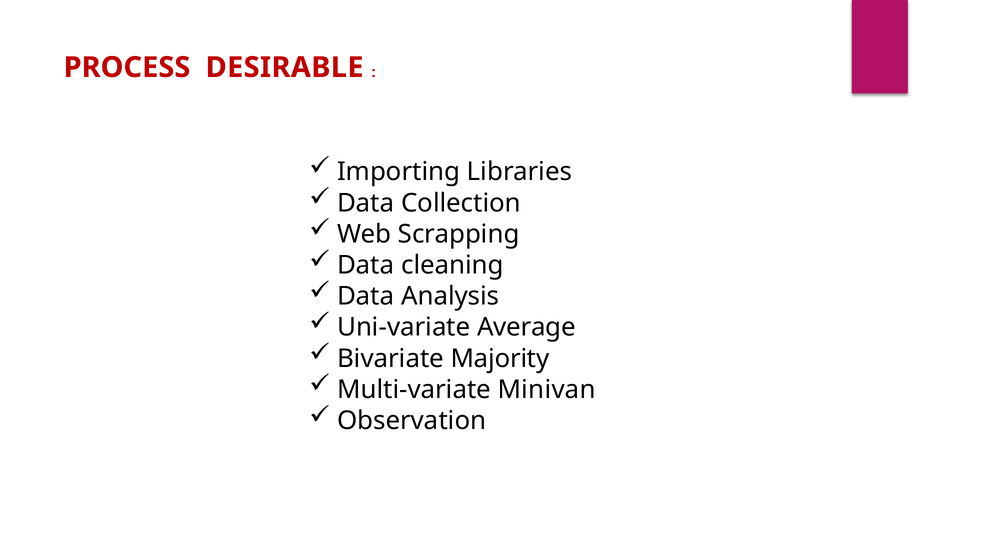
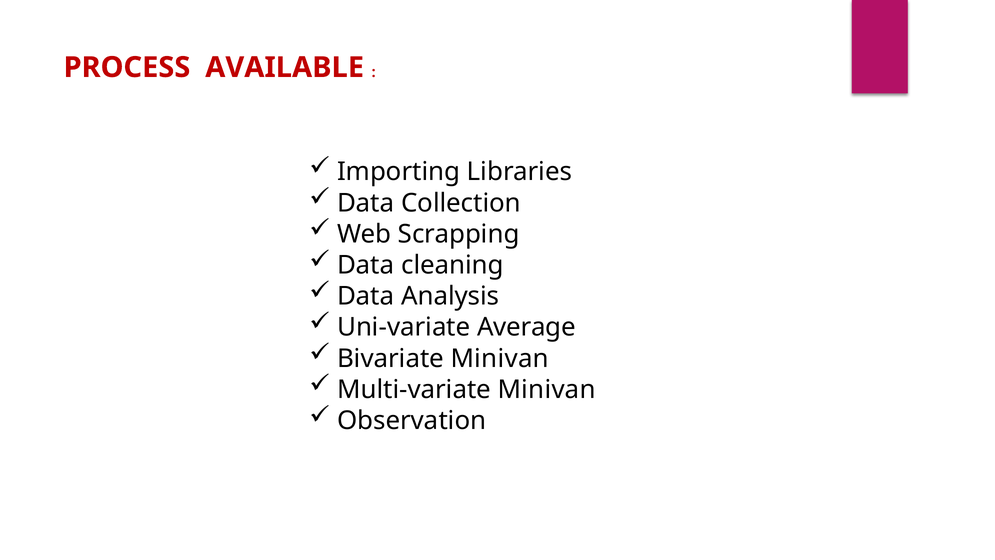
DESIRABLE: DESIRABLE -> AVAILABLE (285, 67)
Bivariate Majority: Majority -> Minivan (500, 358)
